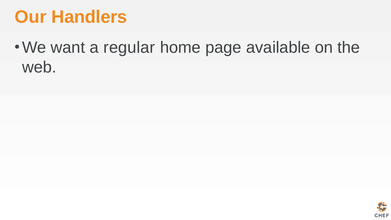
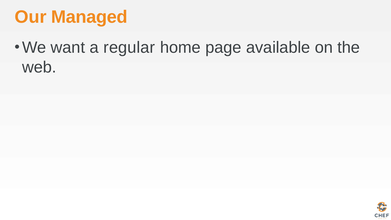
Handlers: Handlers -> Managed (89, 17)
